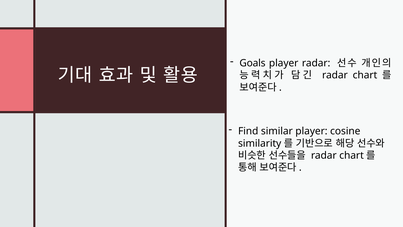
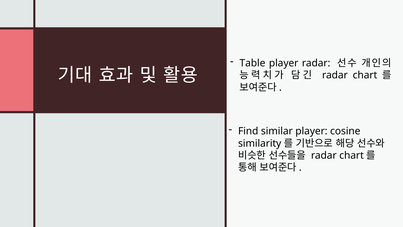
Goals: Goals -> Table (252, 63)
